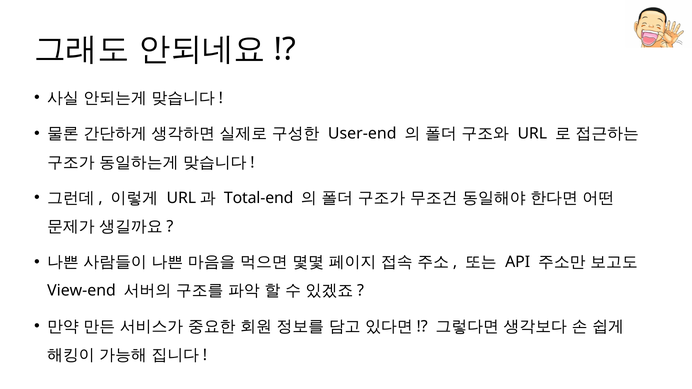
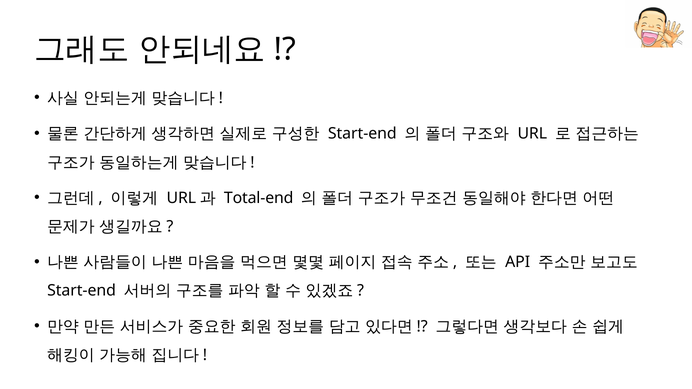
User-end: User-end -> Start-end (362, 134)
View-end: View-end -> Start-end (82, 291)
